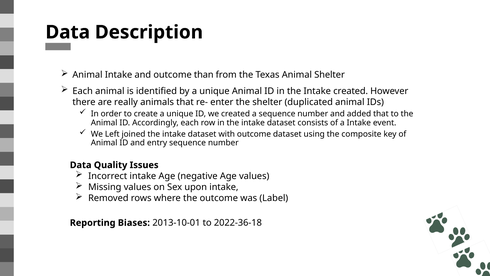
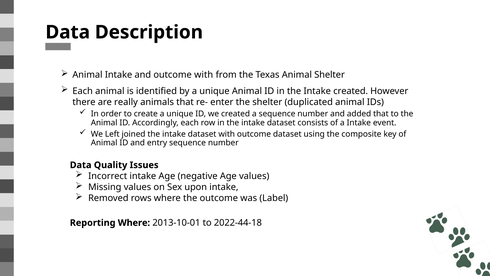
outcome than: than -> with (204, 75)
Reporting Biases: Biases -> Where (134, 223)
2022-36-18: 2022-36-18 -> 2022-44-18 (238, 223)
